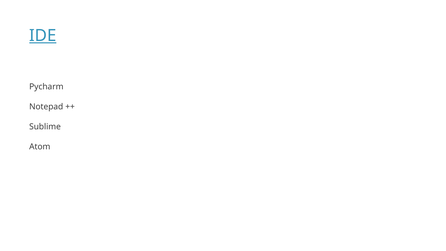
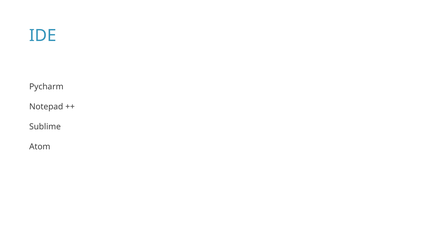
IDE underline: present -> none (43, 36)
